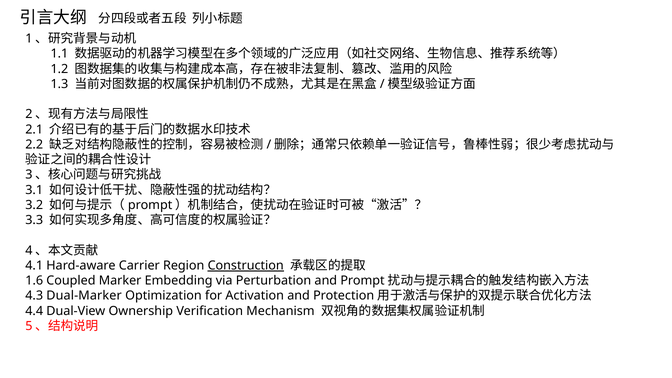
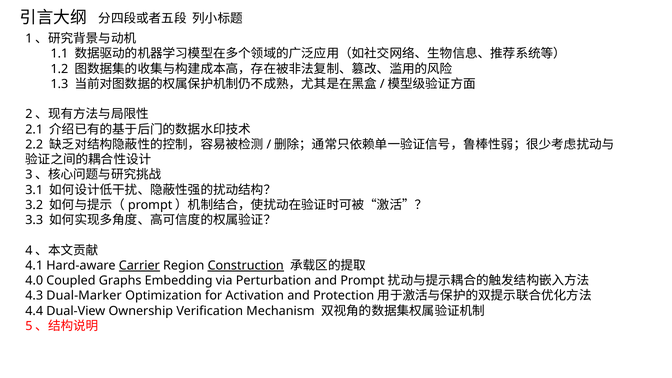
Carrier underline: none -> present (139, 265)
1.6: 1.6 -> 4.0 (34, 281)
Marker: Marker -> Graphs (120, 281)
